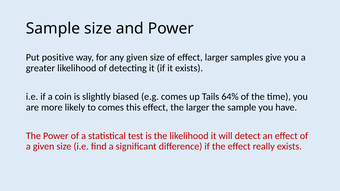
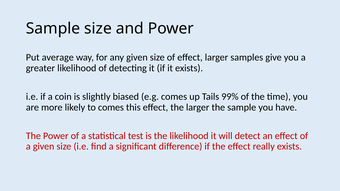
positive: positive -> average (58, 57)
64%: 64% -> 99% (230, 97)
